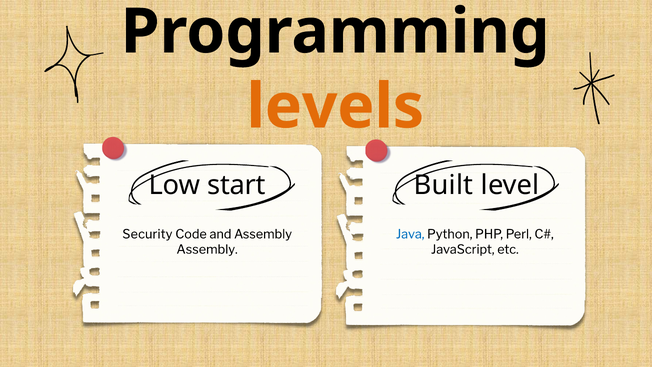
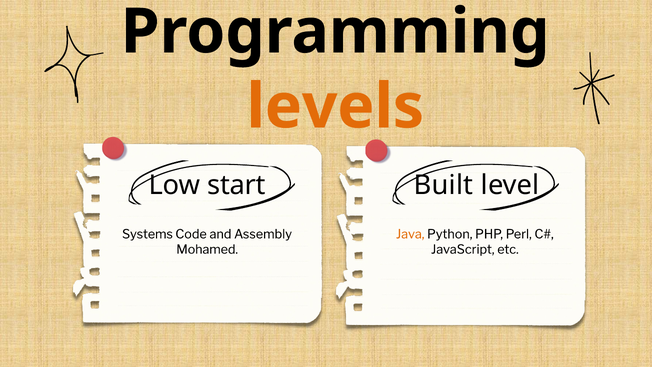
Security: Security -> Systems (147, 234)
Java colour: blue -> orange (410, 234)
Assembly: Assembly -> Mohamed (207, 249)
